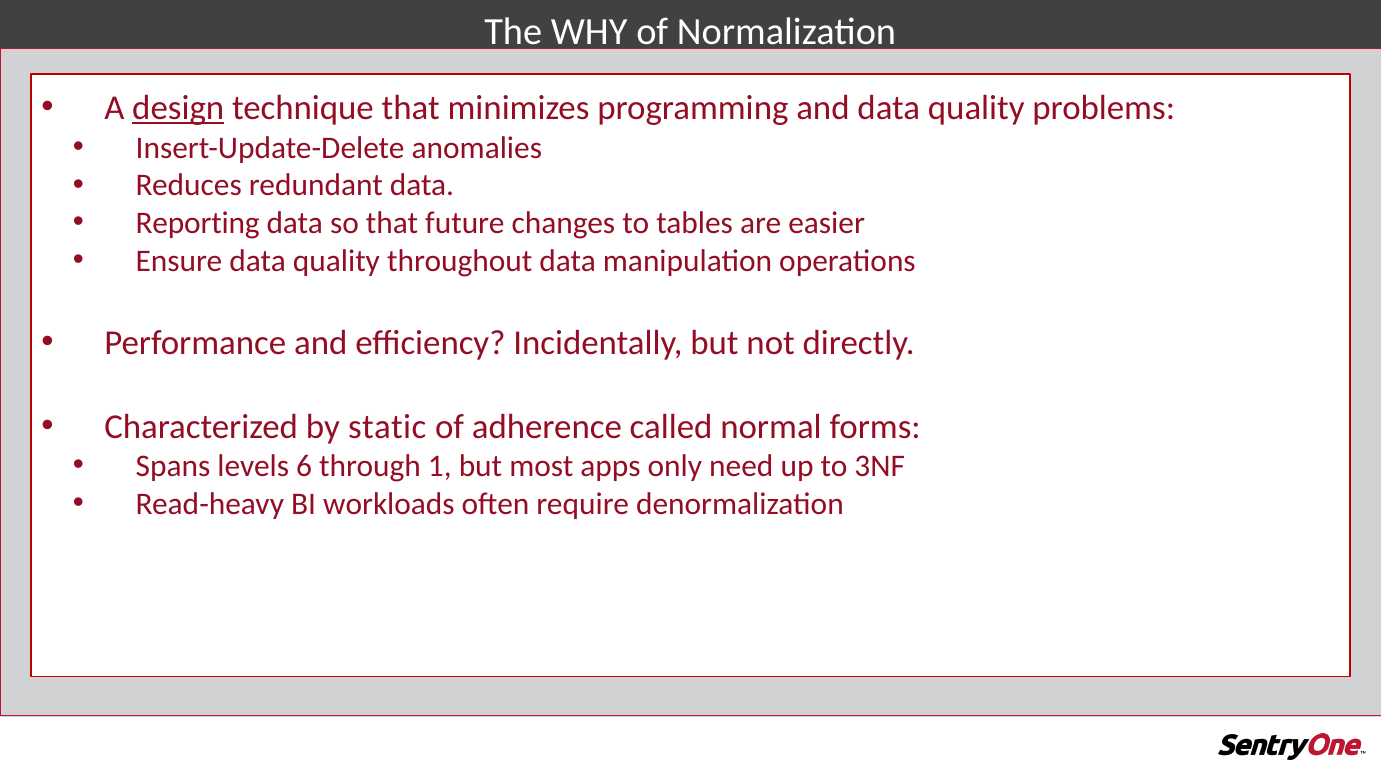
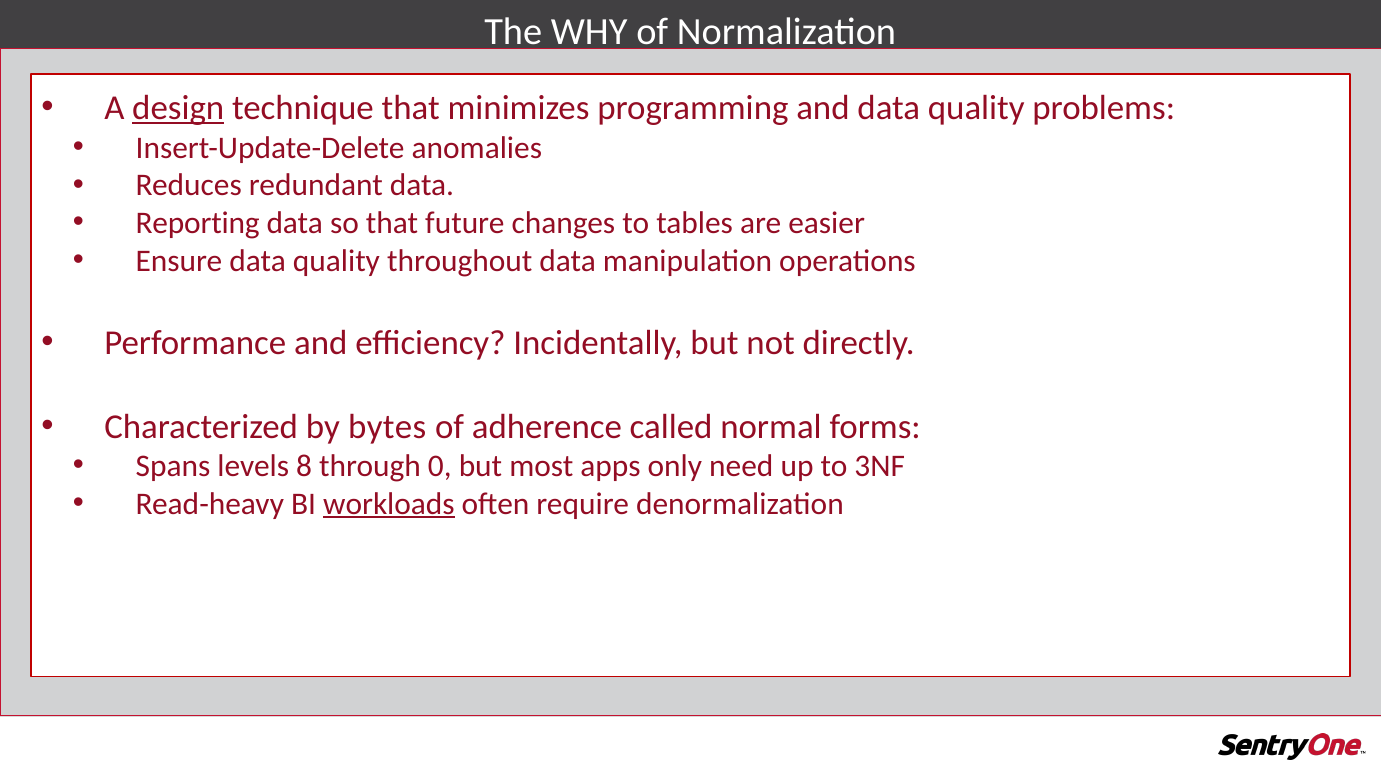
static: static -> bytes (387, 426)
6: 6 -> 8 (304, 466)
1: 1 -> 0 (440, 466)
workloads underline: none -> present (389, 504)
